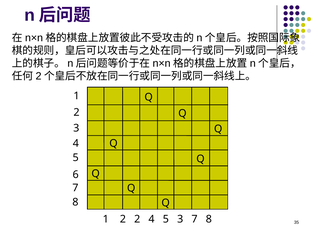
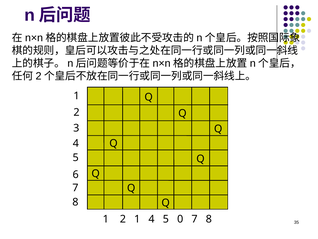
2 2: 2 -> 1 (137, 219)
5 3: 3 -> 0 (180, 219)
